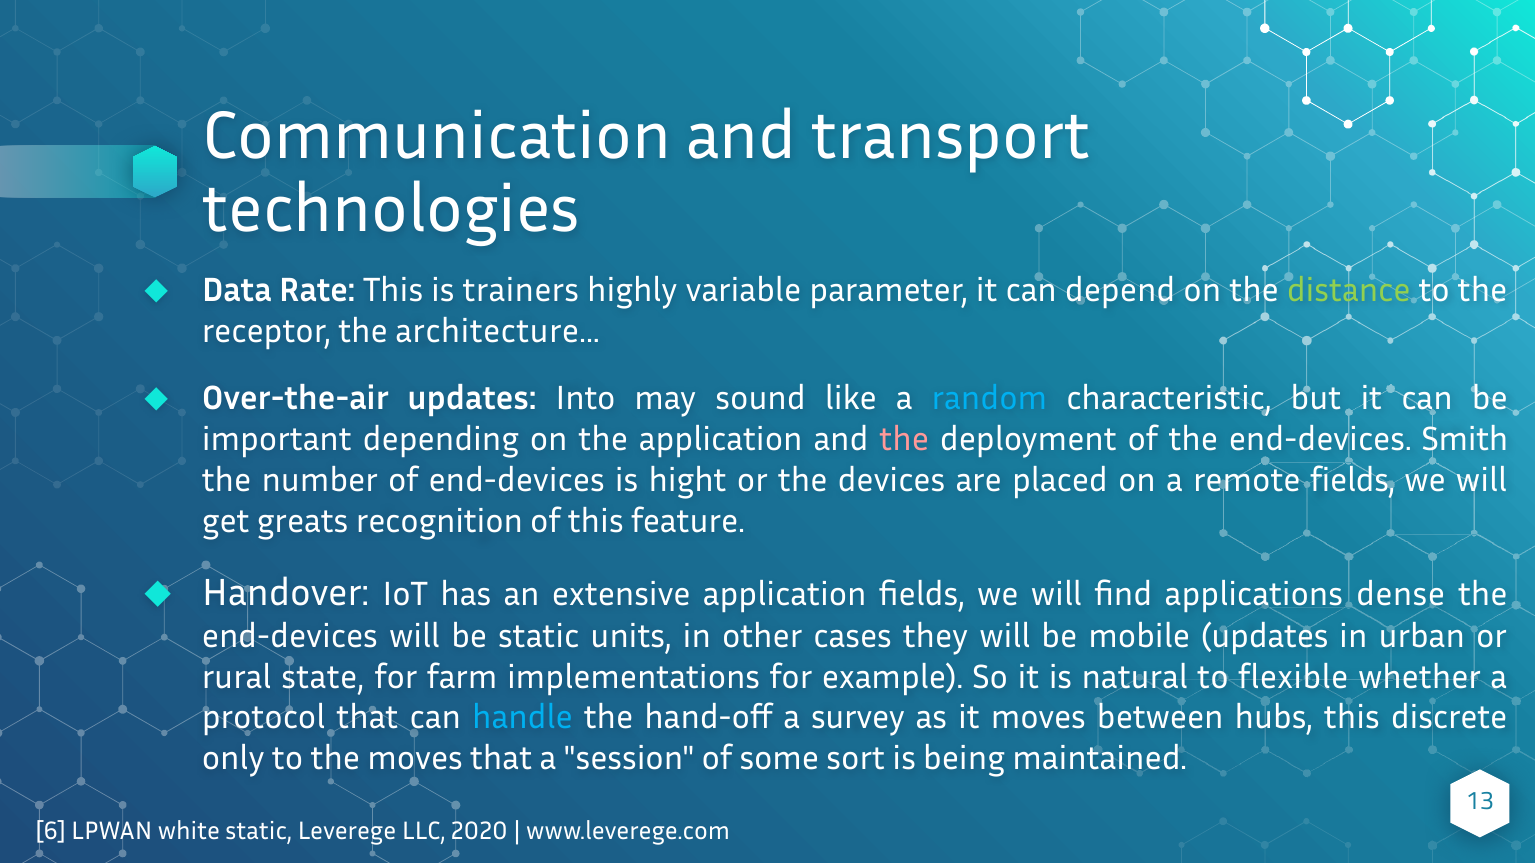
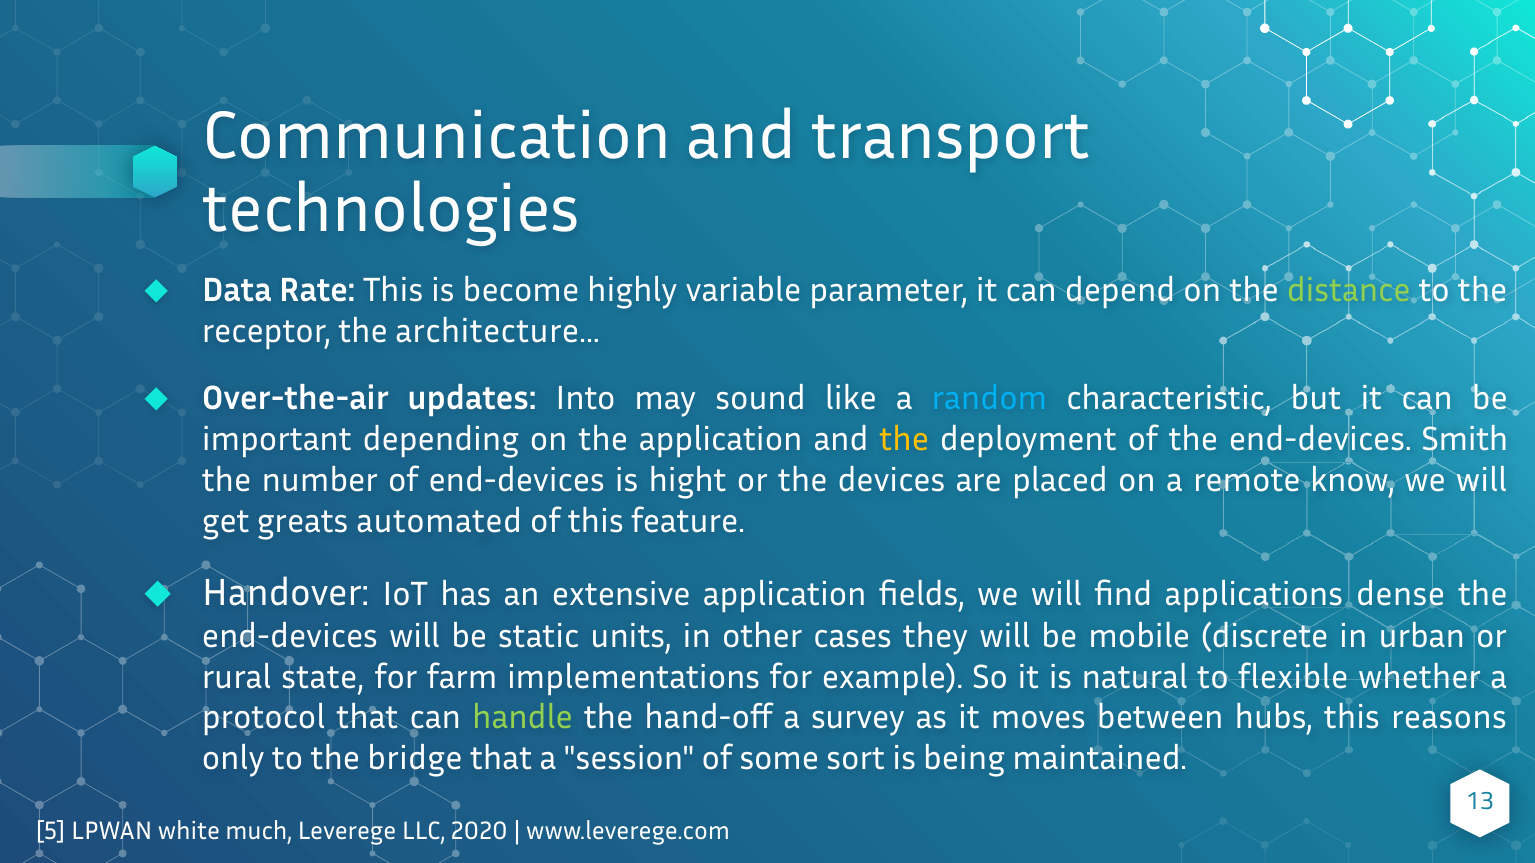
trainers: trainers -> become (521, 291)
the colour: pink -> yellow (904, 439)
remote fields: fields -> know (1353, 480)
recognition: recognition -> automated (439, 521)
mobile updates: updates -> discrete (1265, 636)
handle colour: light blue -> light green (522, 718)
discrete: discrete -> reasons (1449, 718)
the moves: moves -> bridge (415, 759)
6: 6 -> 5 (51, 831)
white static: static -> much (259, 831)
